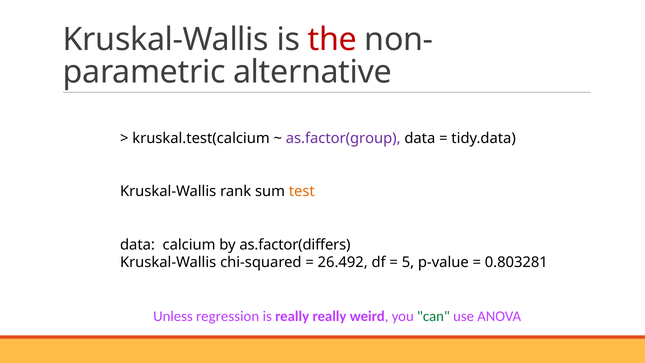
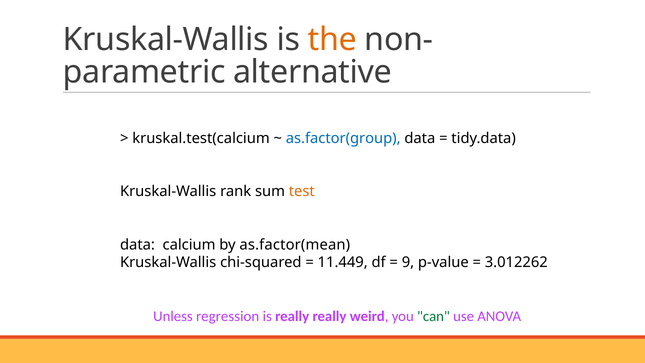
the colour: red -> orange (332, 39)
as.factor(group colour: purple -> blue (343, 138)
as.factor(differs: as.factor(differs -> as.factor(mean (295, 245)
26.492: 26.492 -> 11.449 (343, 262)
5: 5 -> 9 (408, 262)
0.803281: 0.803281 -> 3.012262 (516, 262)
